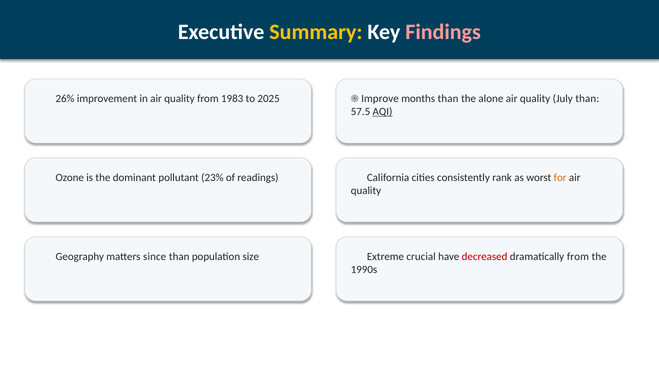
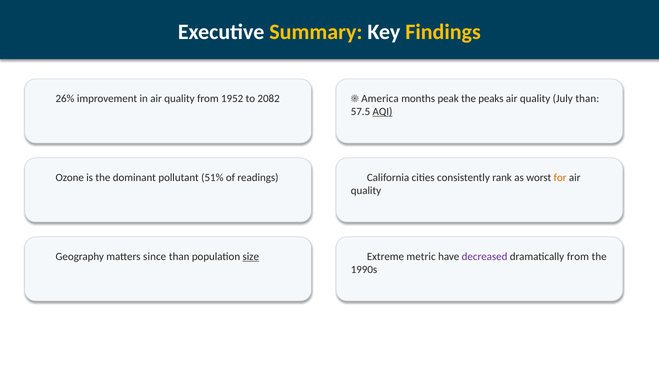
Findings colour: pink -> yellow (443, 32)
1983: 1983 -> 1952 (232, 99)
2025: 2025 -> 2082 (269, 99)
Improve: Improve -> America (380, 99)
months than: than -> peak (448, 99)
alone: alone -> peaks (491, 99)
23%: 23% -> 51% (212, 178)
size underline: none -> present (251, 257)
crucial: crucial -> metric (421, 257)
decreased colour: red -> purple (485, 257)
